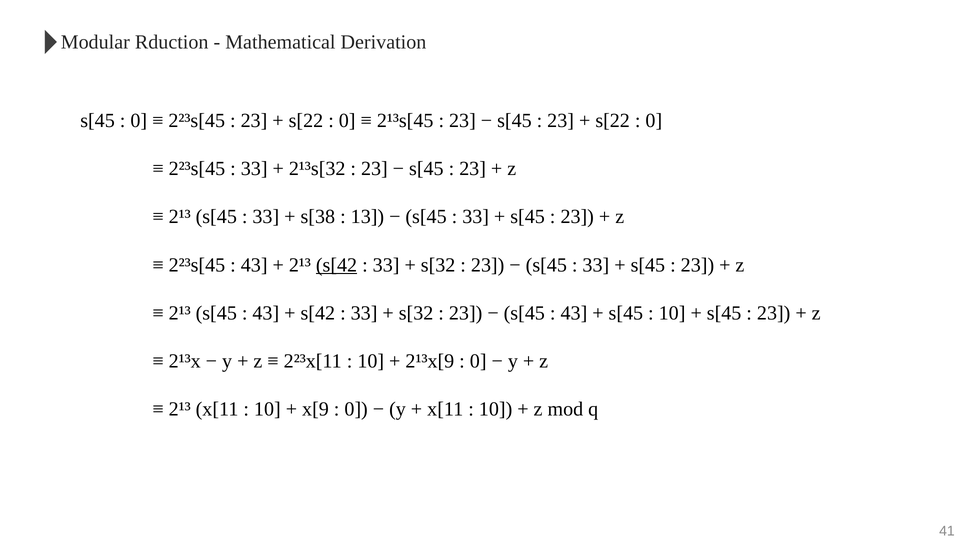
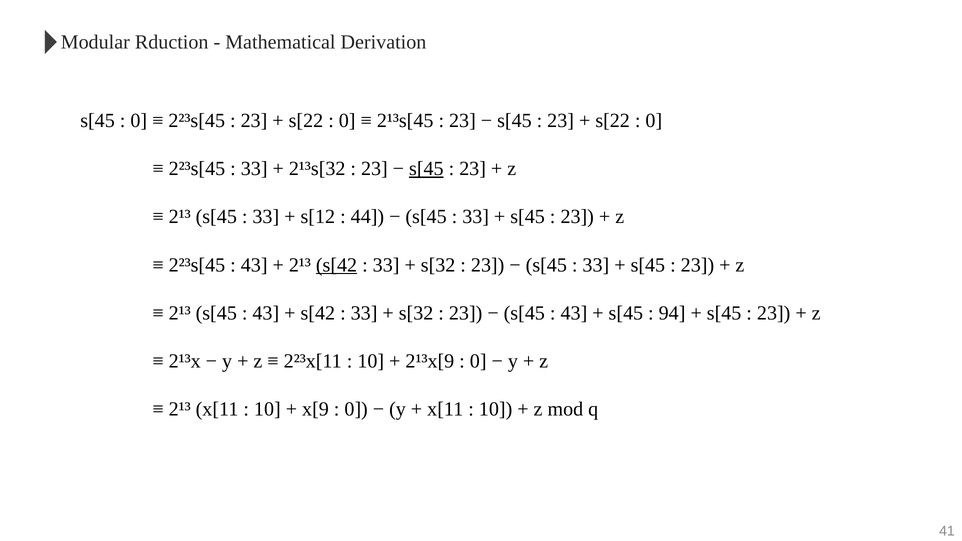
s[45 underline: none -> present (426, 169)
s[38: s[38 -> s[12 (318, 217)
13: 13 -> 44 (367, 217)
10: 10 -> 94 (672, 313)
